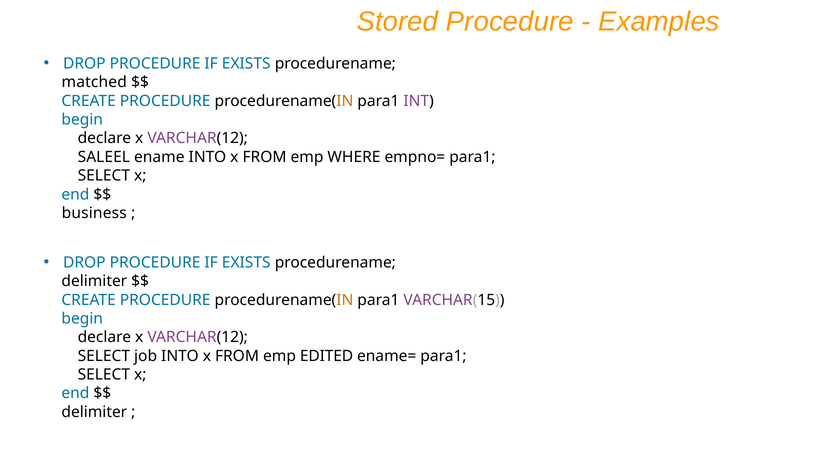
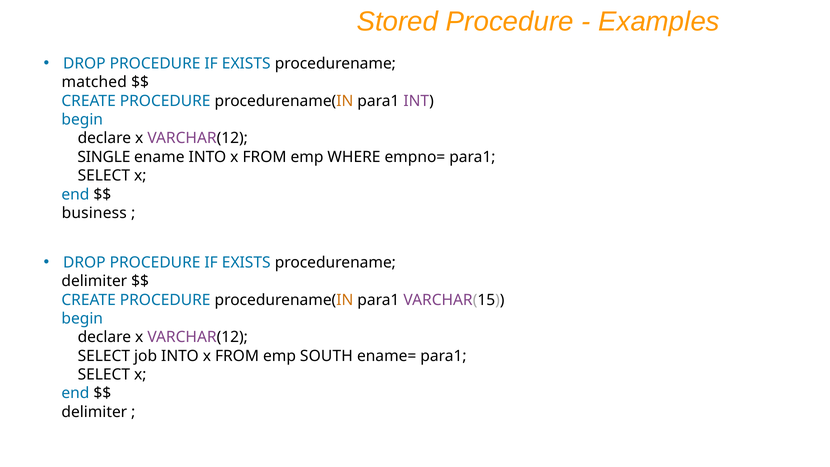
SALEEL: SALEEL -> SINGLE (104, 157)
EDITED: EDITED -> SOUTH (326, 356)
